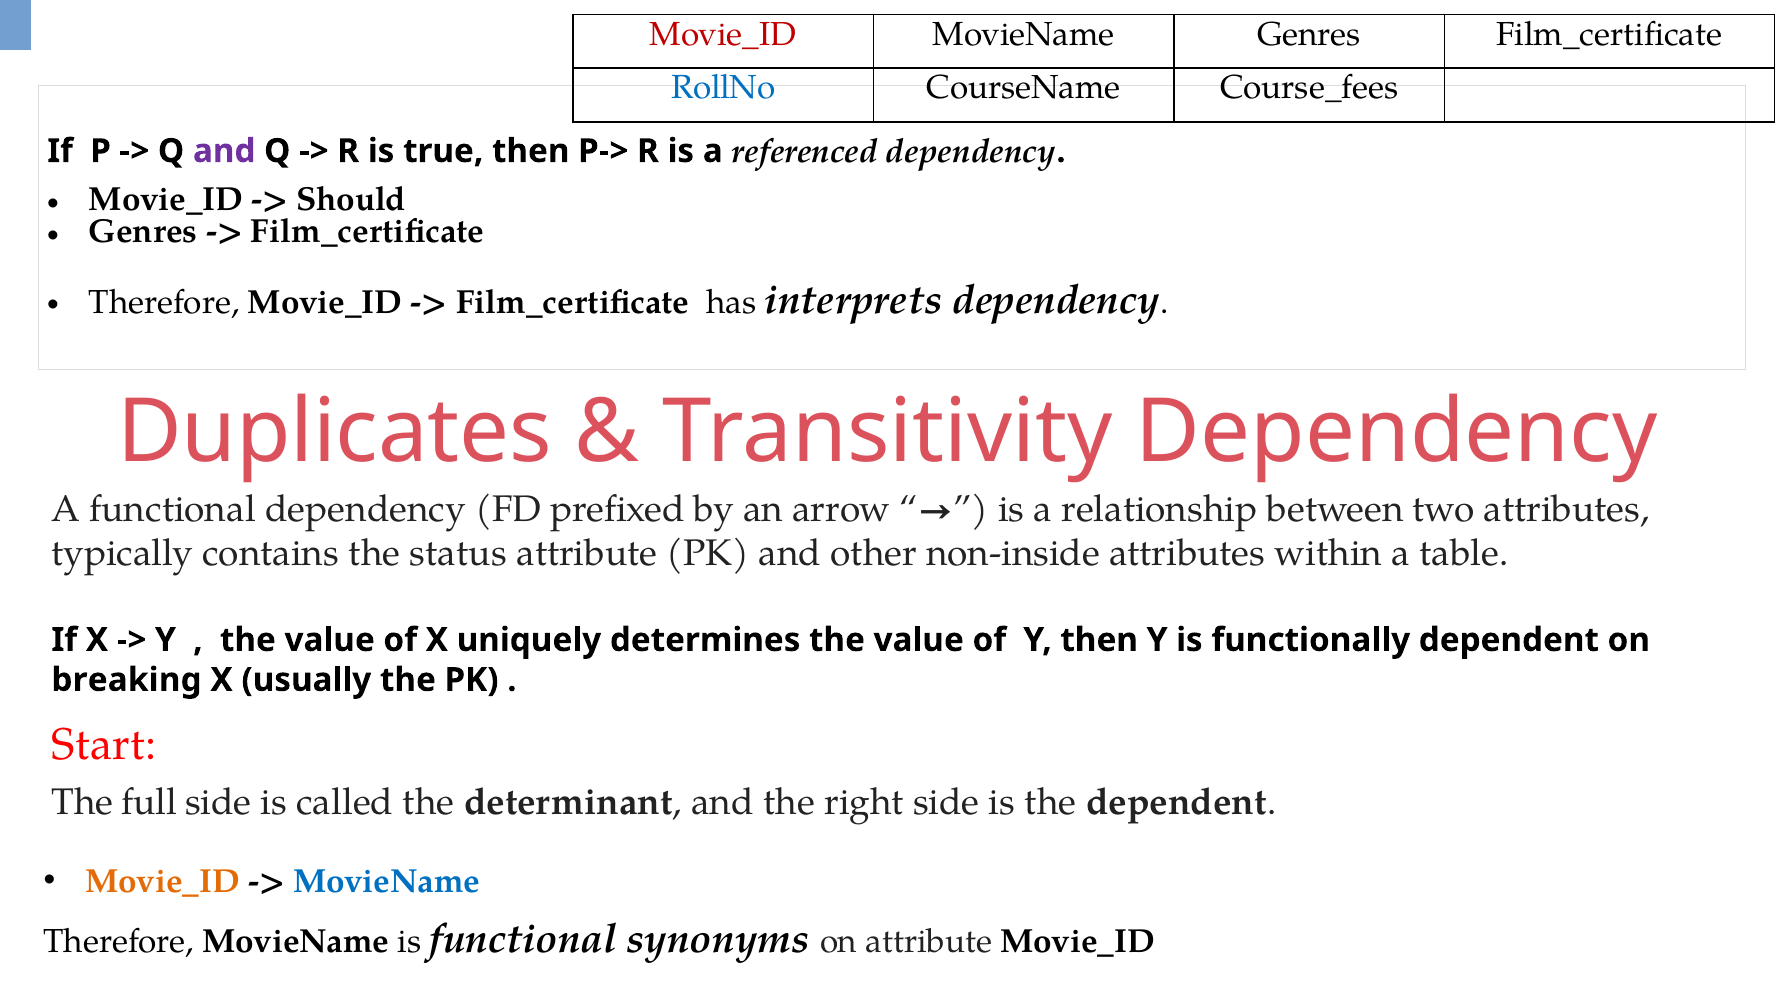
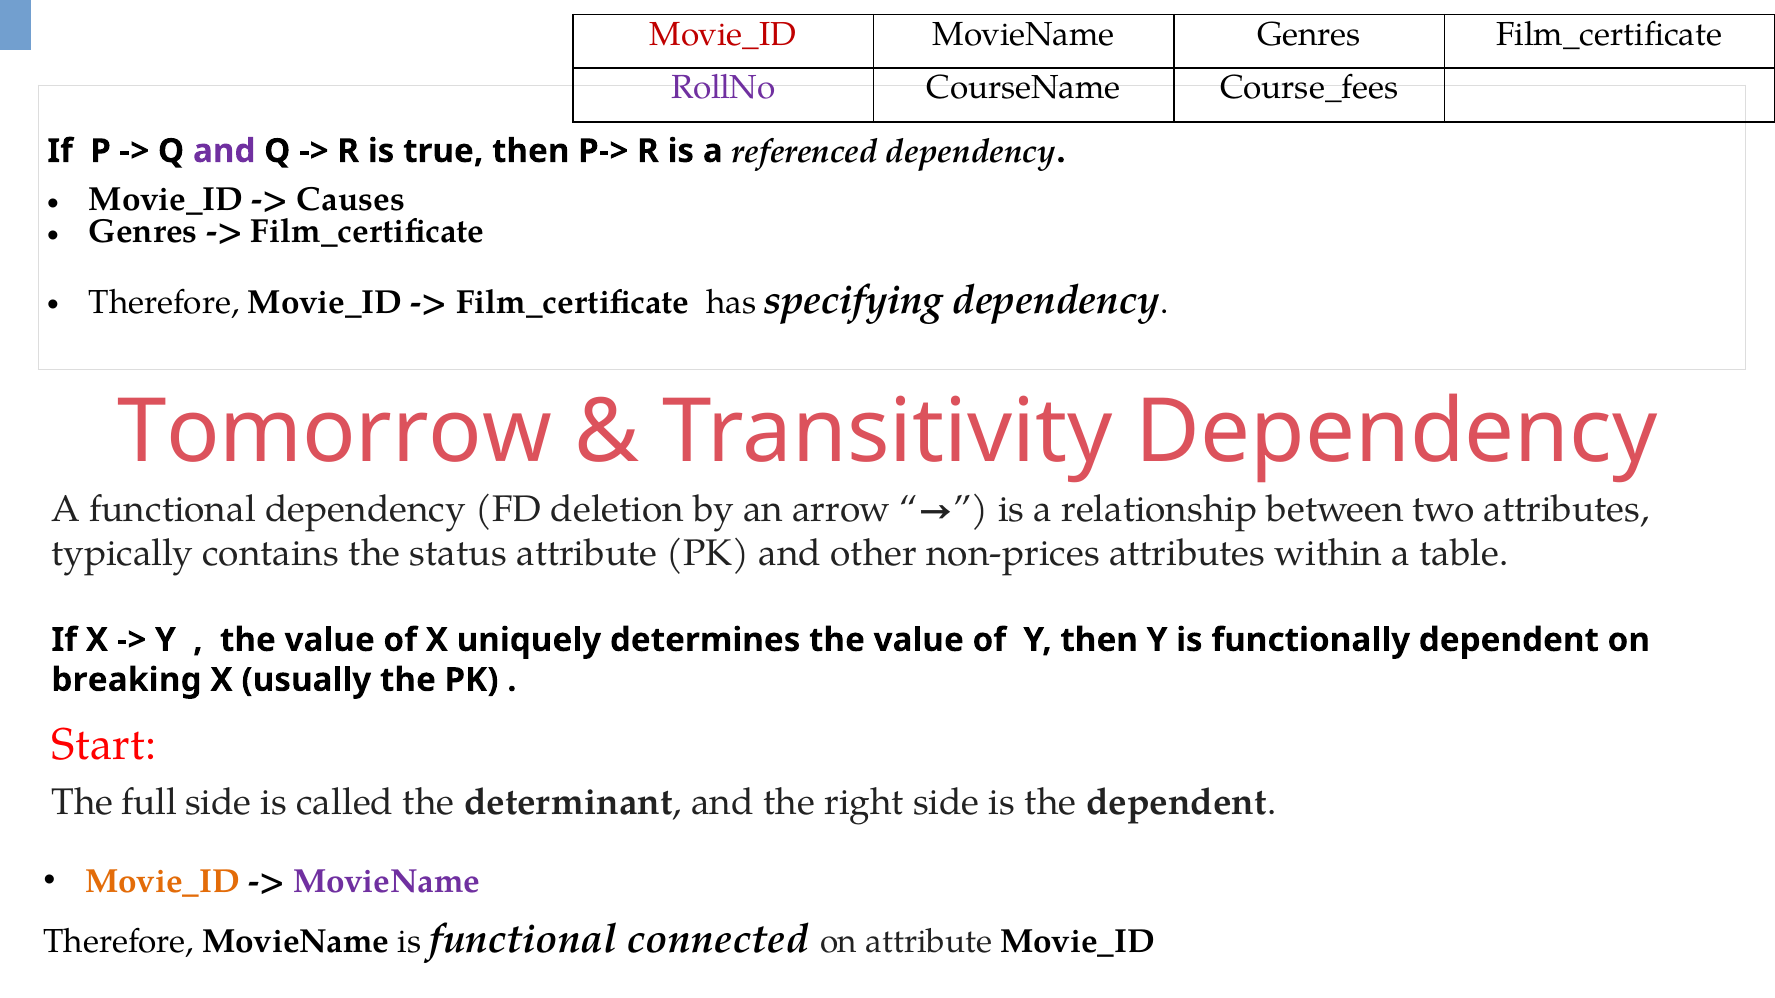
RollNo colour: blue -> purple (723, 88)
Should: Should -> Causes (351, 199)
interprets: interprets -> specifying (854, 300)
Duplicates: Duplicates -> Tomorrow (335, 432)
prefixed: prefixed -> deletion (618, 510)
non-inside: non-inside -> non-prices (1013, 554)
MovieName colour: blue -> purple (387, 882)
synonyms: synonyms -> connected (718, 940)
